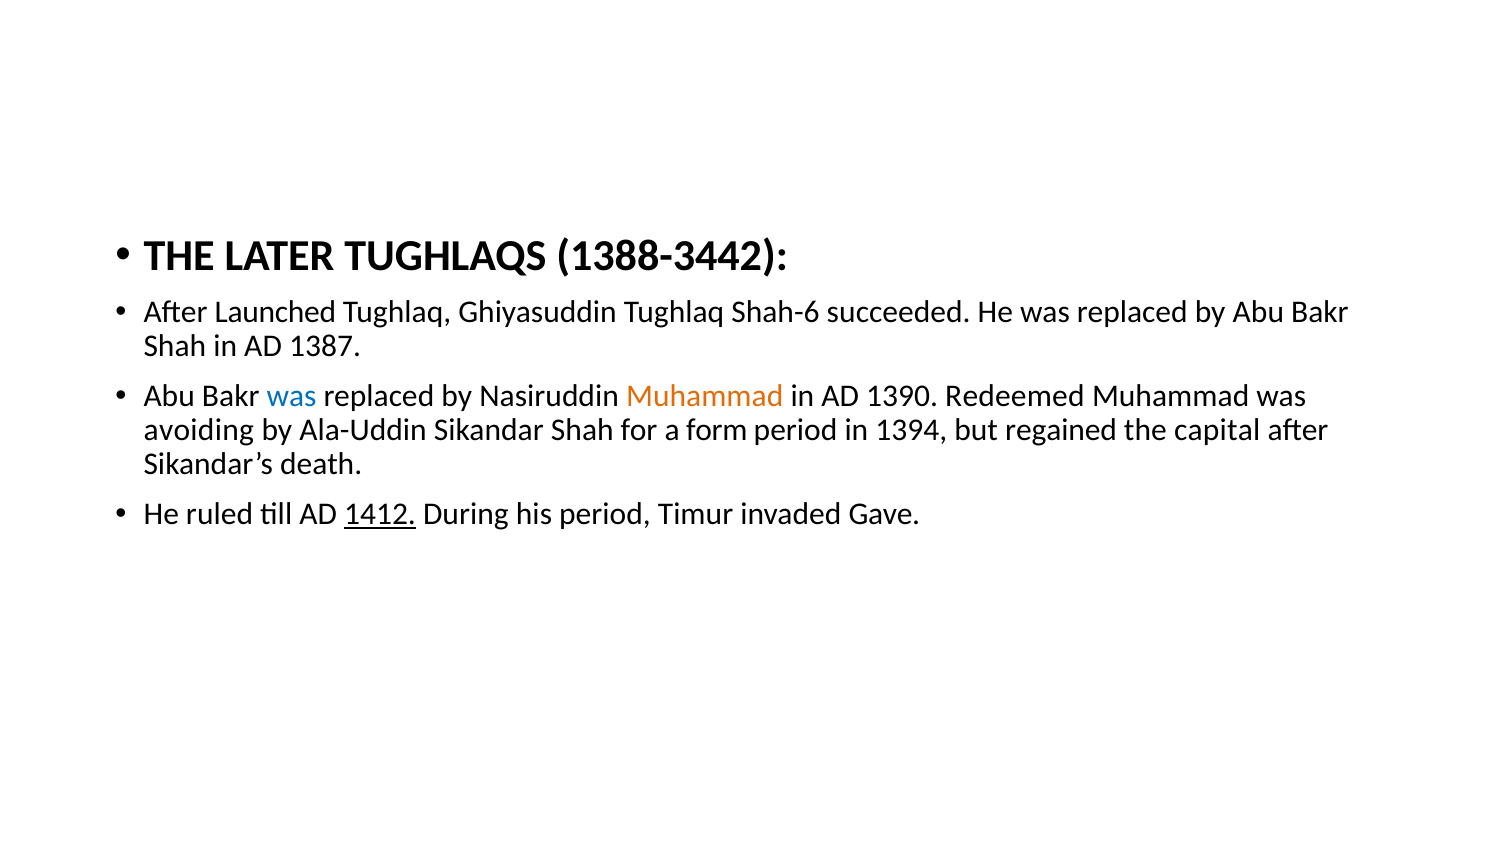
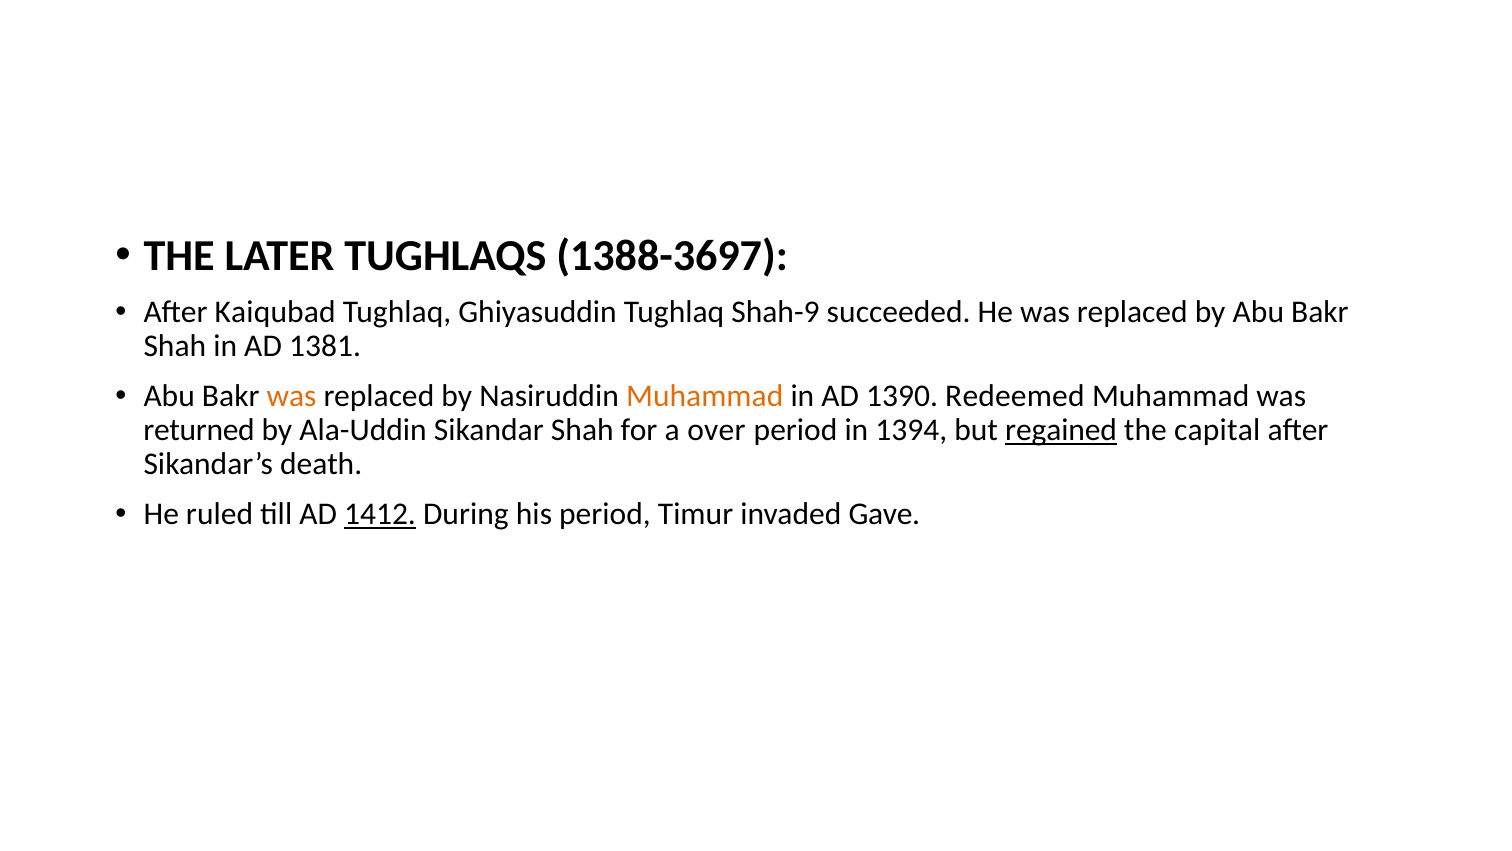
1388-3442: 1388-3442 -> 1388-3697 (672, 256)
Launched: Launched -> Kaiqubad (275, 312)
Shah-6: Shah-6 -> Shah-9 (775, 312)
1387: 1387 -> 1381 (325, 346)
was colour: blue -> orange (292, 396)
avoiding: avoiding -> returned (199, 430)
form: form -> over (716, 430)
regained underline: none -> present (1061, 430)
